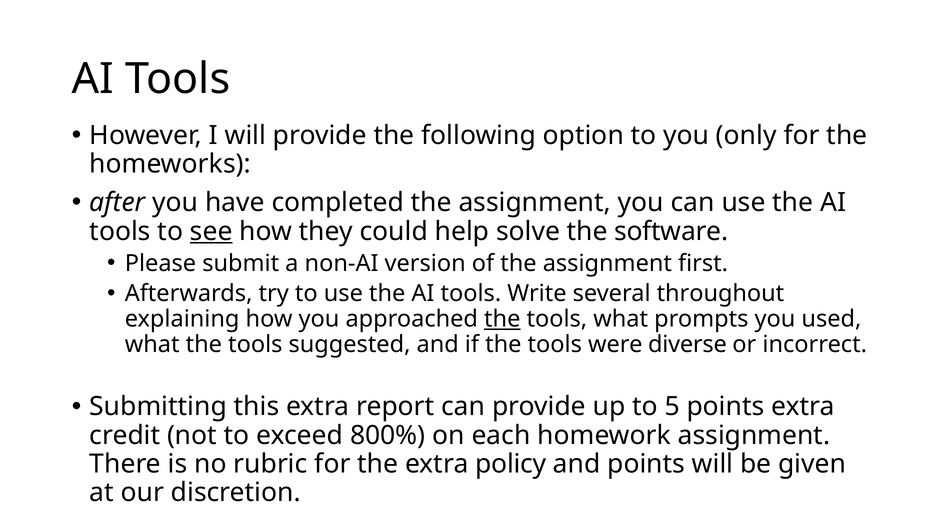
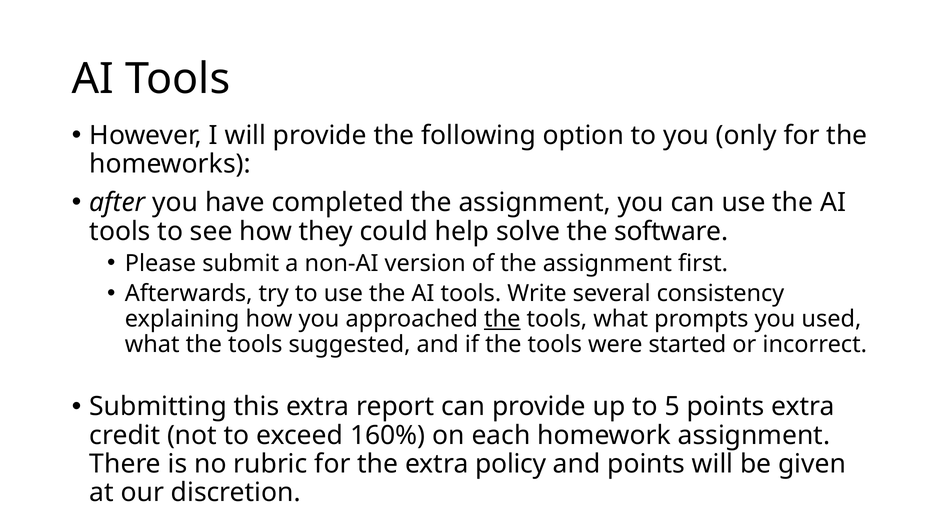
see underline: present -> none (211, 231)
throughout: throughout -> consistency (720, 293)
diverse: diverse -> started (687, 344)
800%: 800% -> 160% (388, 435)
